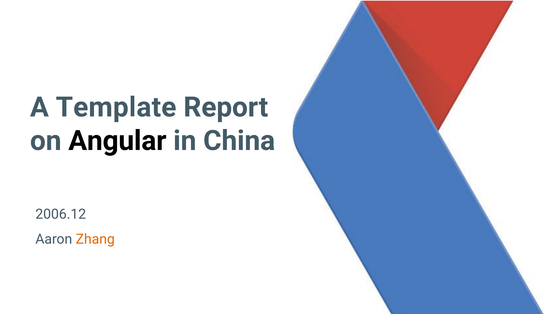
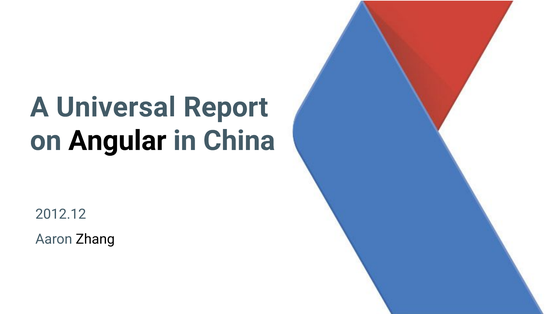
Template: Template -> Universal (116, 107)
2006.12: 2006.12 -> 2012.12 (61, 214)
Zhang colour: orange -> black (95, 239)
